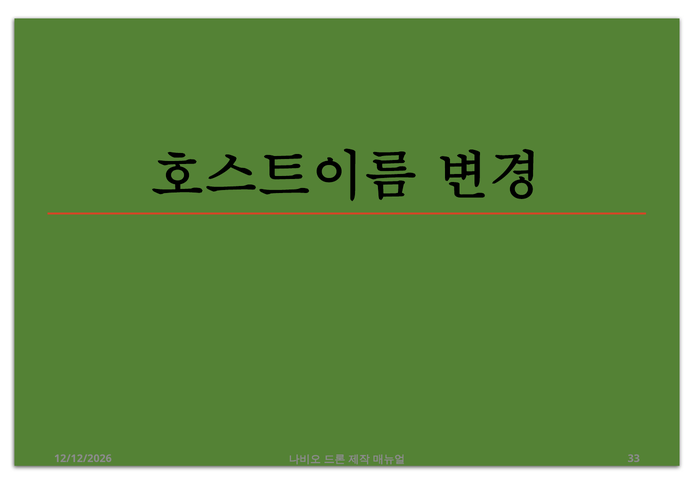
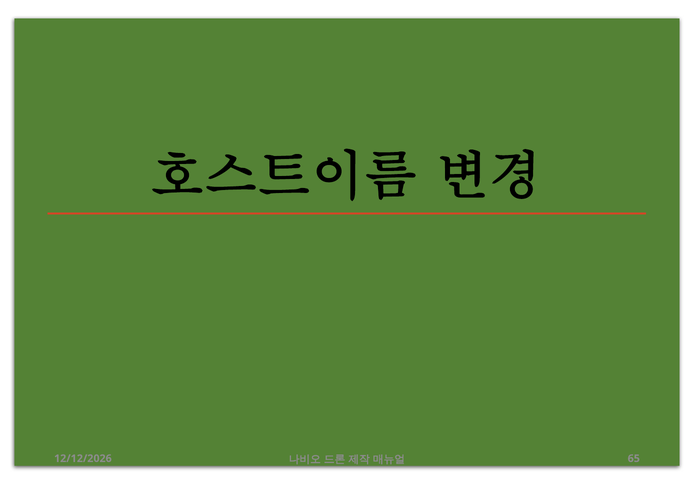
33: 33 -> 65 (634, 458)
